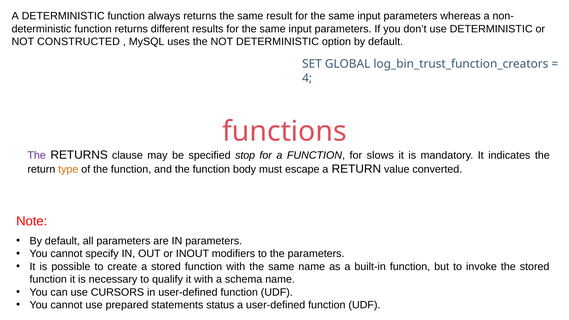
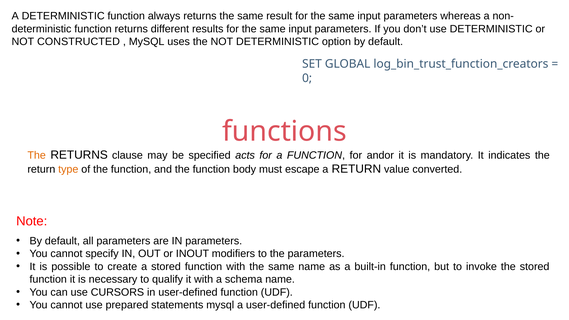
4: 4 -> 0 (307, 78)
The colour: purple -> orange (37, 155)
stop: stop -> acts (245, 155)
slows: slows -> andor (380, 155)
statements status: status -> mysql (220, 305)
